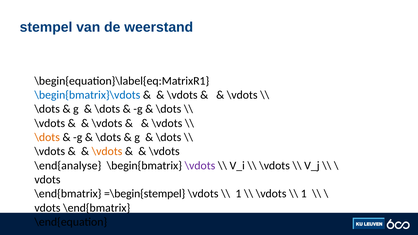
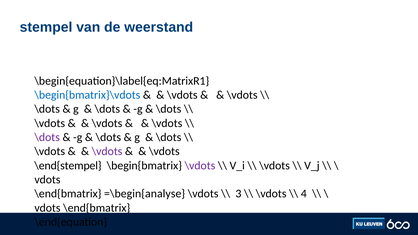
\dots colour: orange -> purple (47, 137)
\vdots colour: orange -> purple (107, 151)
\end{analyse: \end{analyse -> \end{stempel (68, 166)
=\begin{stempel: =\begin{stempel -> =\begin{analyse (145, 194)
1: 1 -> 3 (238, 194)
1: 1 -> 4 (304, 194)
